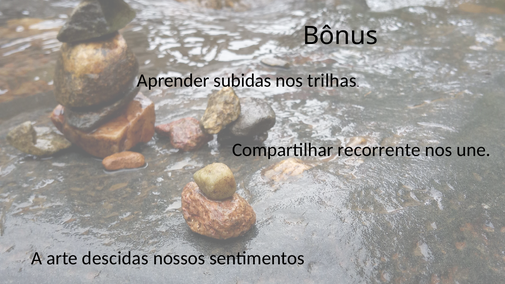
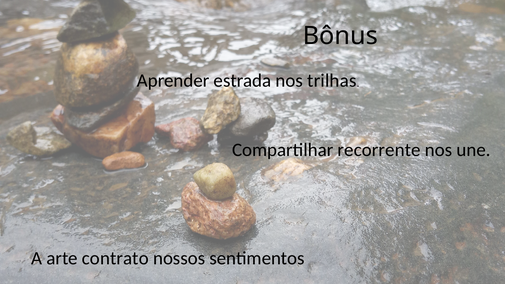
subidas: subidas -> estrada (242, 81)
descidas: descidas -> contrato (115, 258)
